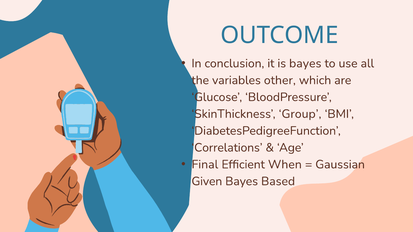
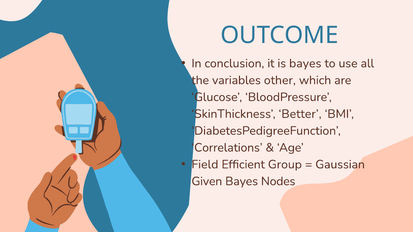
Group: Group -> Better (300, 114)
Final: Final -> Field (205, 165)
When: When -> Group (285, 165)
Based: Based -> Nodes (278, 181)
